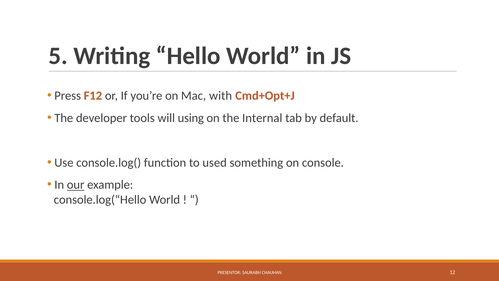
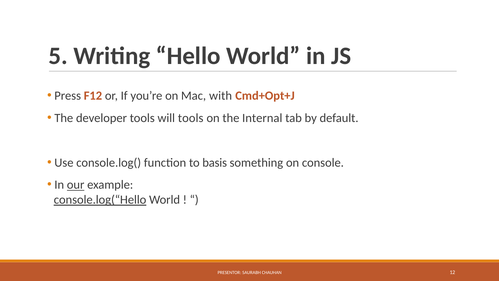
will using: using -> tools (191, 118)
used: used -> basis (215, 162)
console.log(“Hello underline: none -> present (100, 200)
